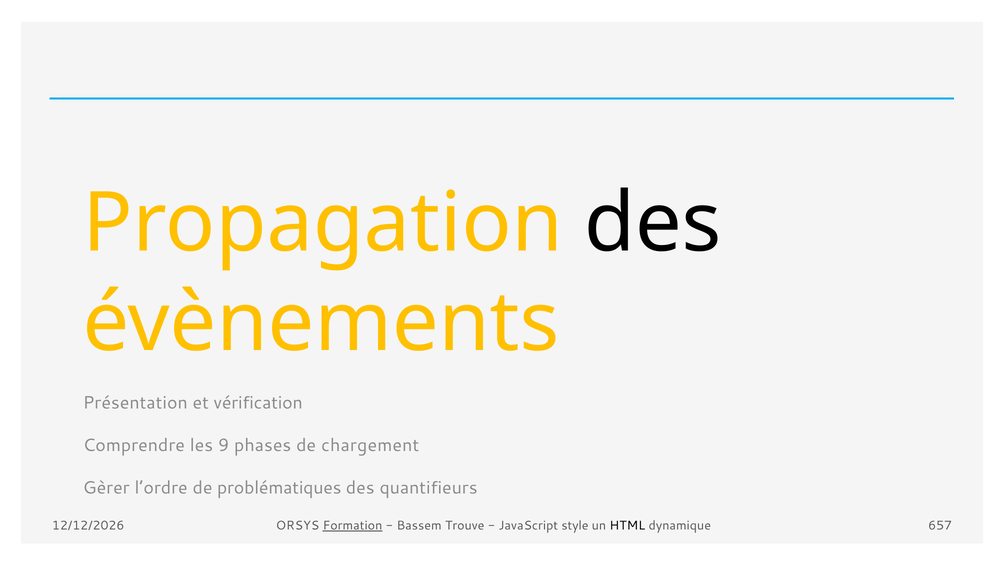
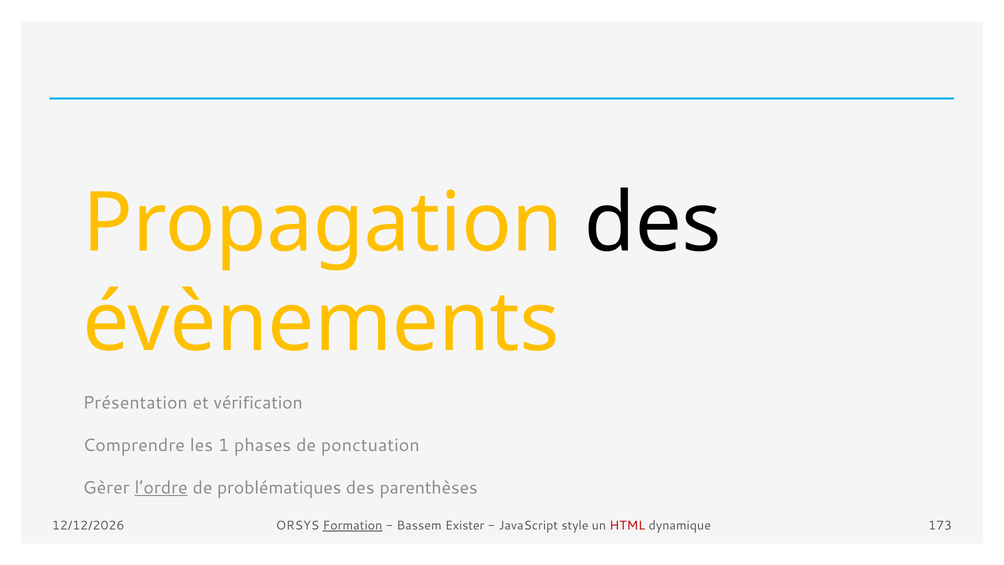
9: 9 -> 1 (224, 445)
chargement: chargement -> ponctuation (370, 445)
l’ordre underline: none -> present (161, 488)
quantifieurs: quantifieurs -> parenthèses (429, 488)
Trouve: Trouve -> Exister (465, 525)
HTML colour: black -> red (627, 525)
657: 657 -> 173 (940, 525)
